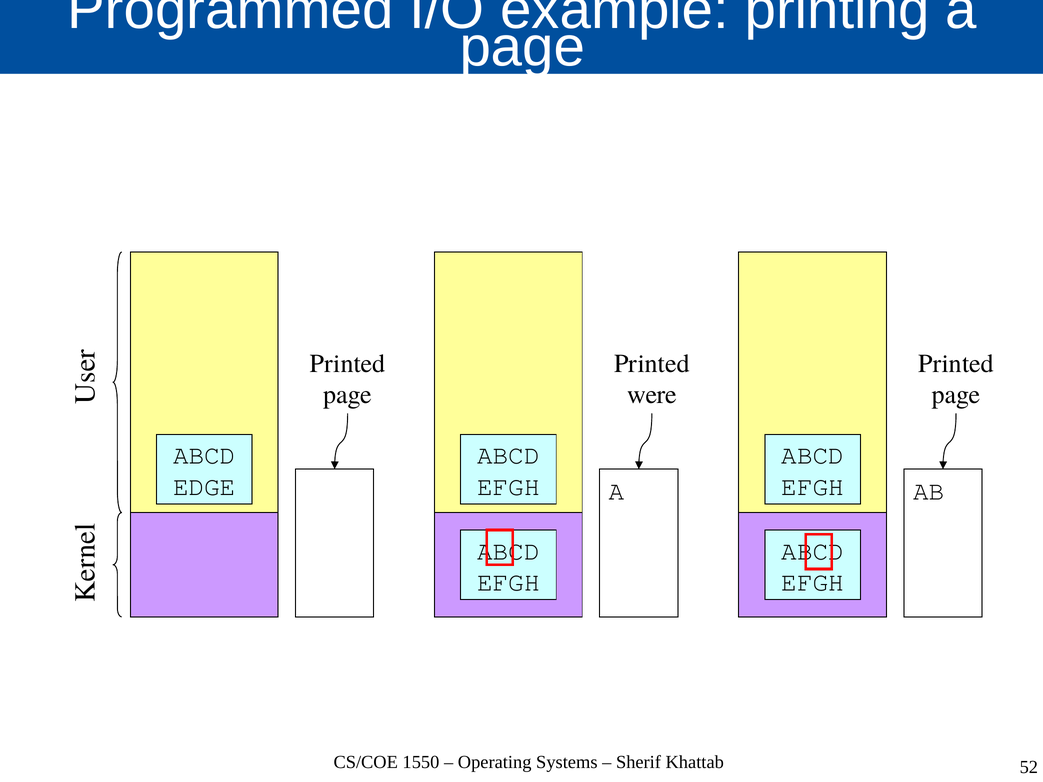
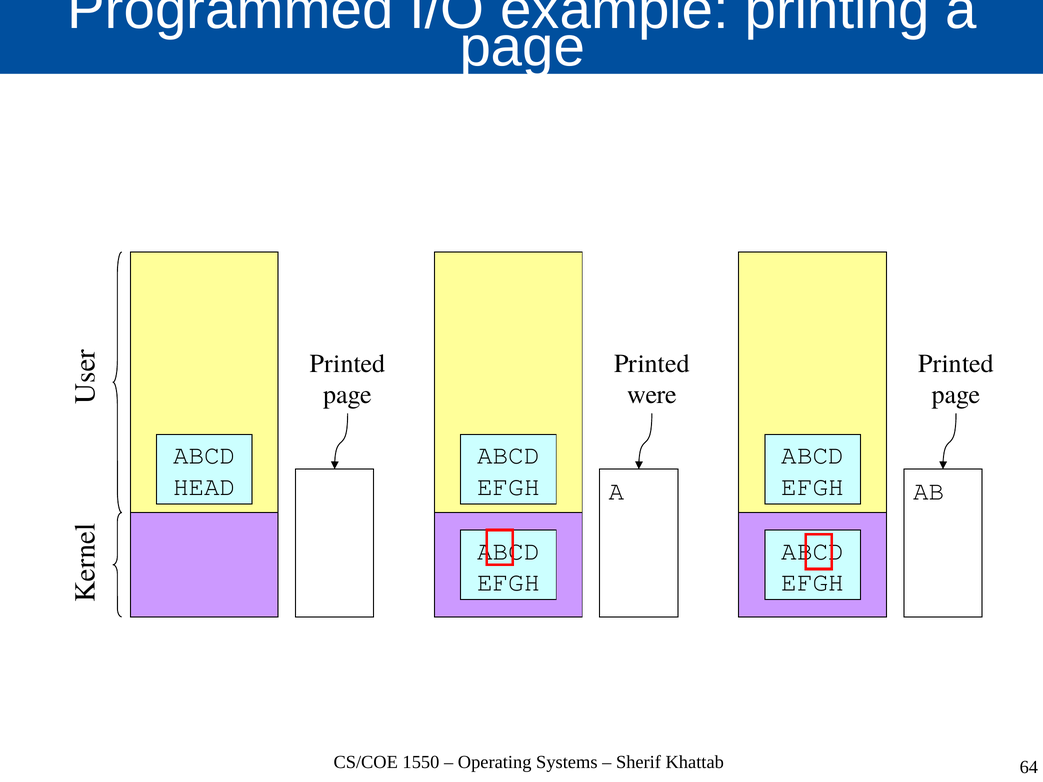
EDGE: EDGE -> HEAD (204, 487)
52: 52 -> 64 (1029, 767)
